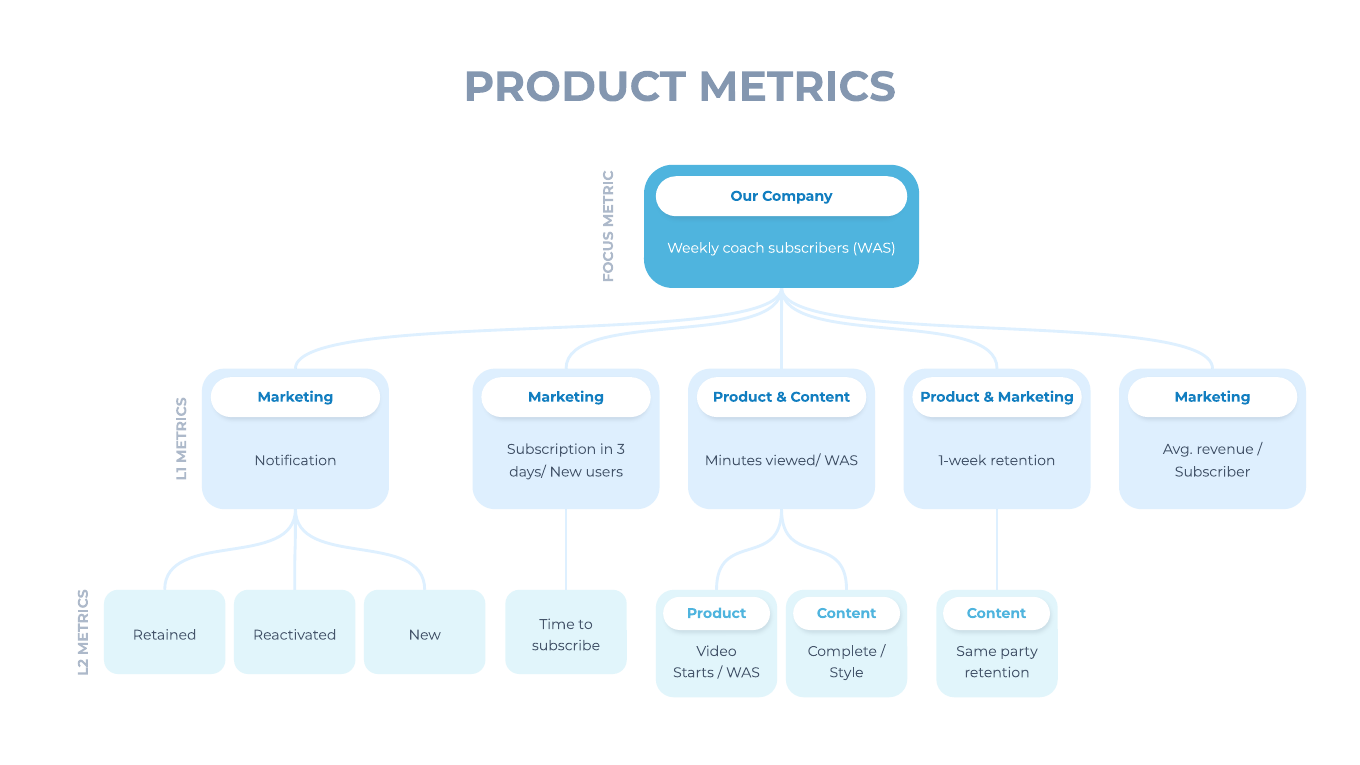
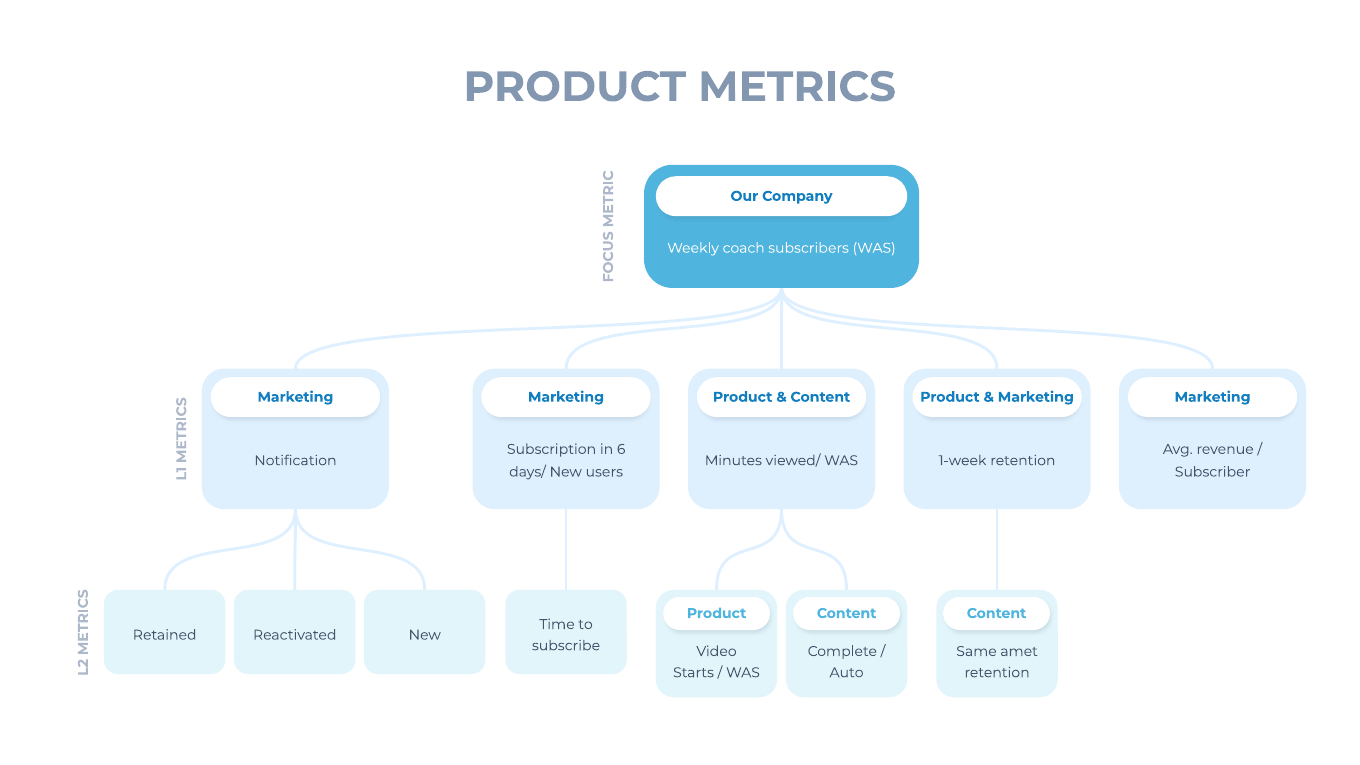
3: 3 -> 6 (621, 449)
party: party -> amet (1019, 651)
Style: Style -> Auto (847, 673)
